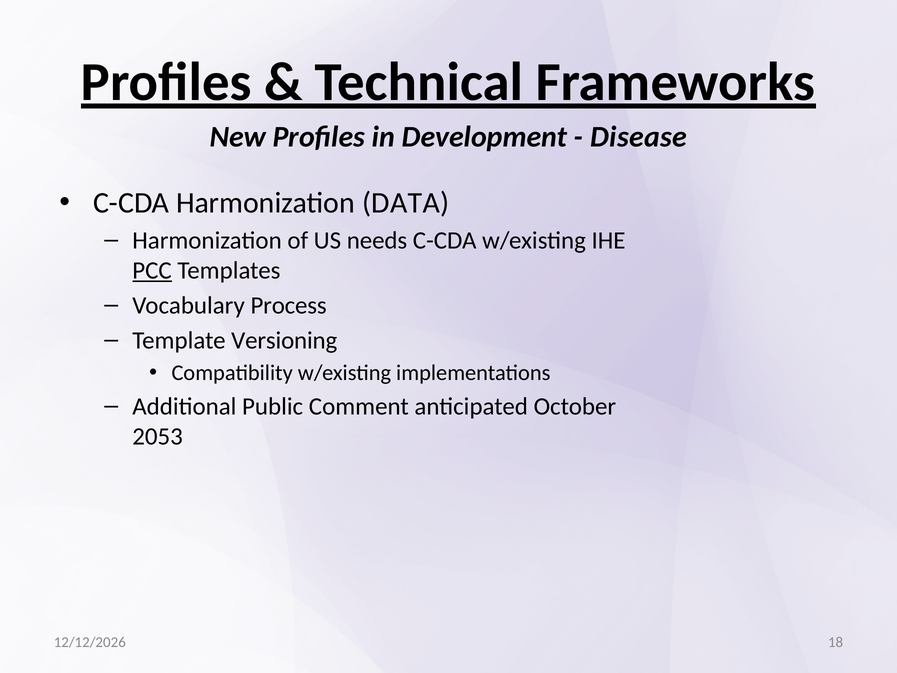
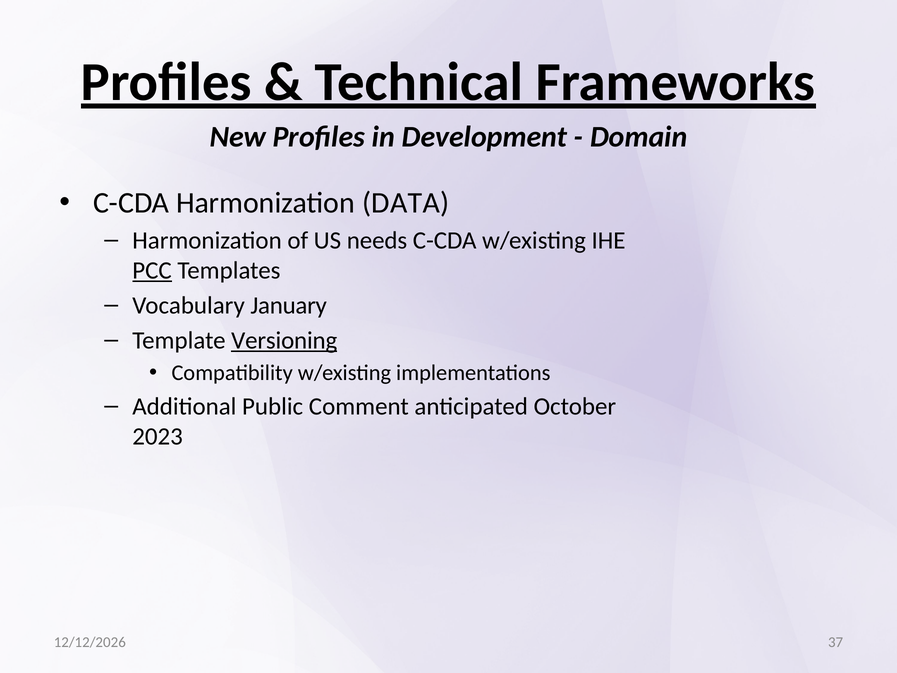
Disease: Disease -> Domain (639, 137)
Process: Process -> January (289, 305)
Versioning underline: none -> present (284, 340)
2053: 2053 -> 2023 (158, 436)
18: 18 -> 37 (836, 642)
